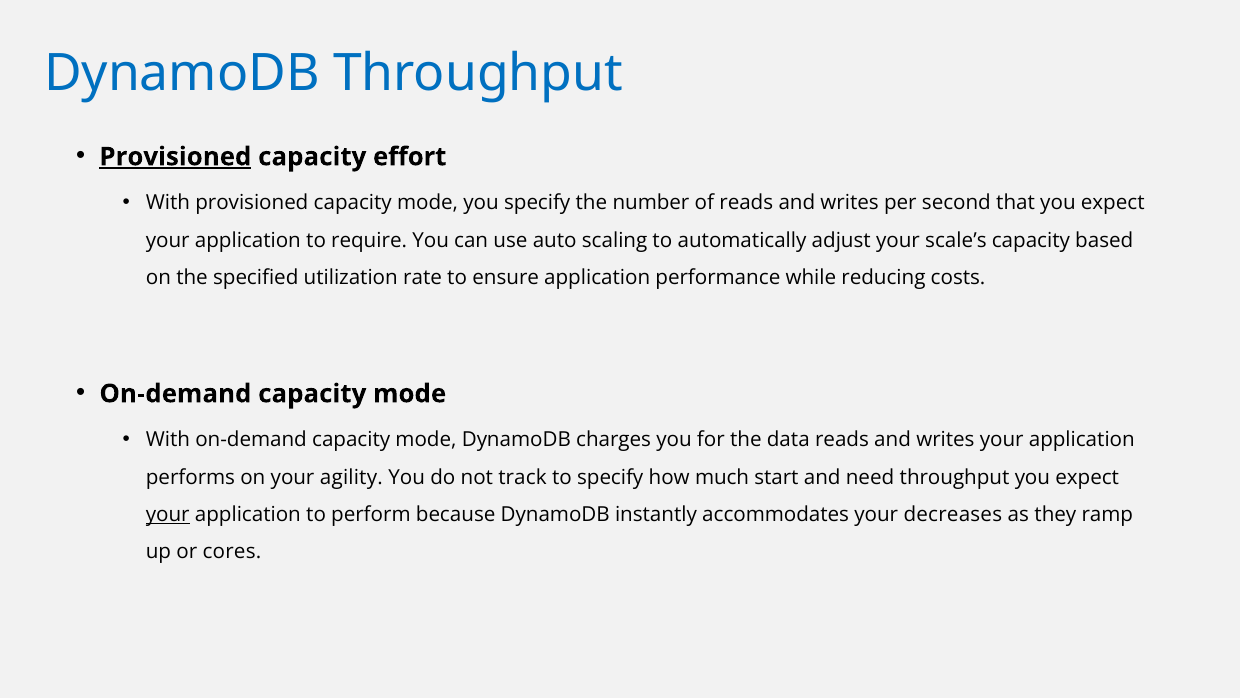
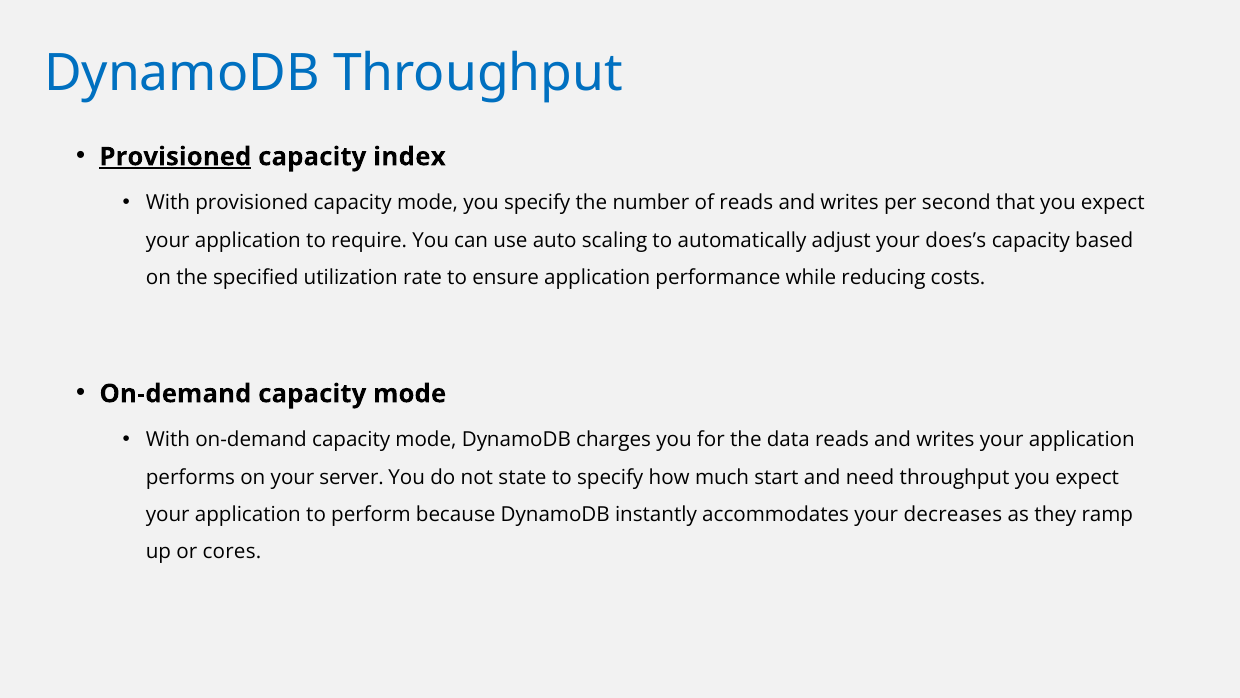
effort: effort -> index (409, 157)
scale’s: scale’s -> does’s (956, 240)
agility: agility -> server (352, 477)
track: track -> state (522, 477)
your underline: present -> none (168, 514)
